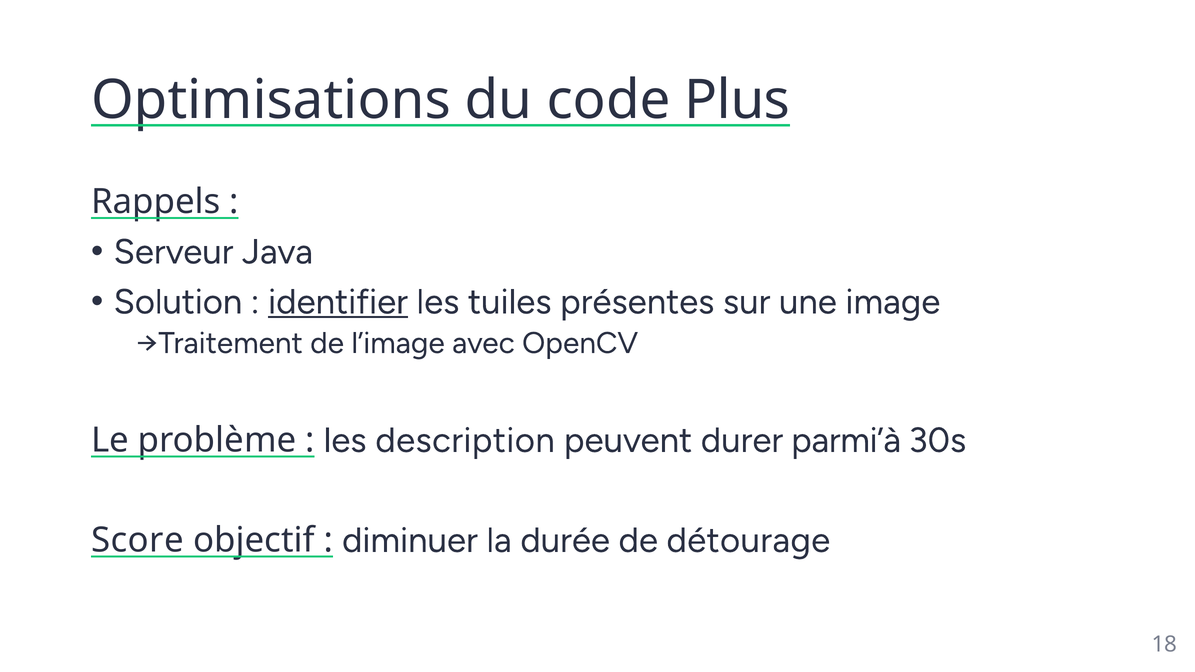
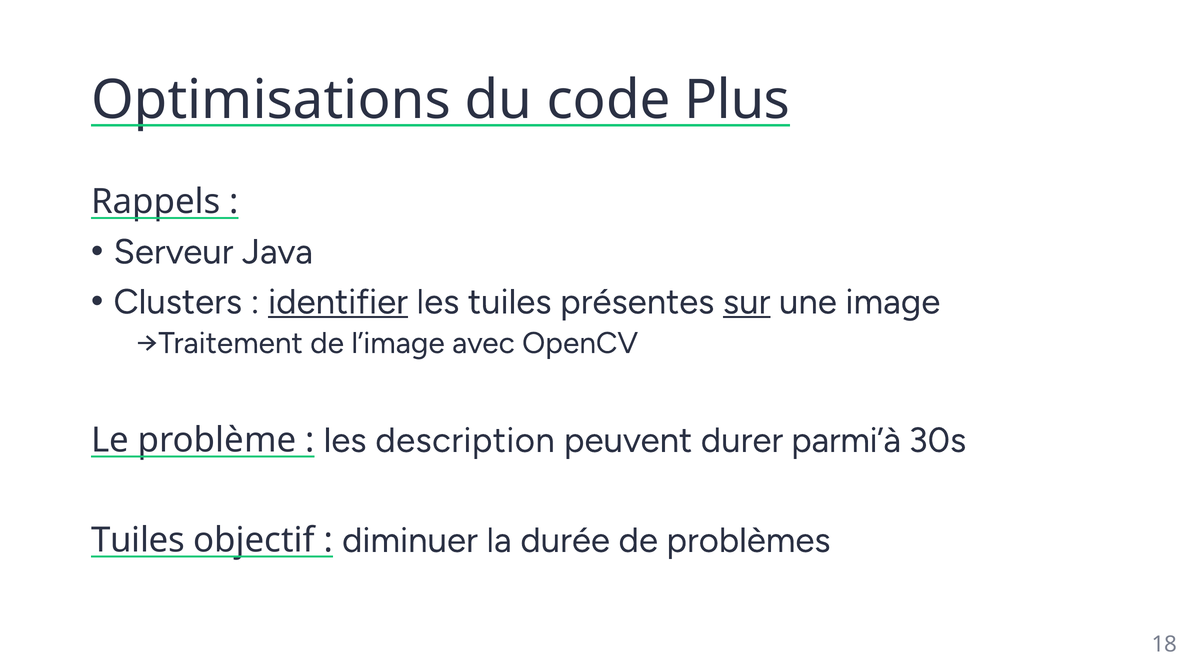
Solution: Solution -> Clusters (178, 302)
sur underline: none -> present (747, 302)
Score: Score -> Tuiles (138, 541)
détourage: détourage -> problèmes (749, 541)
